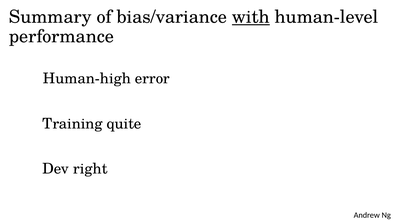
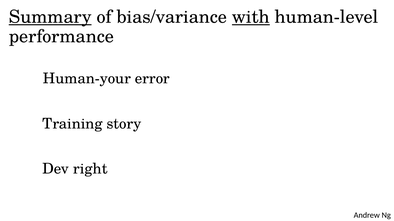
Summary underline: none -> present (50, 17)
Human-high: Human-high -> Human-your (87, 79)
quite: quite -> story (124, 124)
